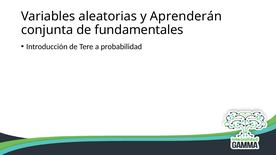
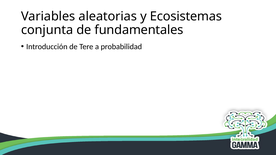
Aprenderán: Aprenderán -> Ecosistemas (186, 16)
